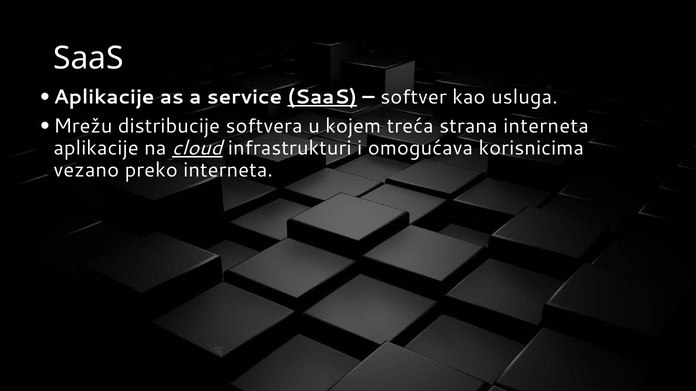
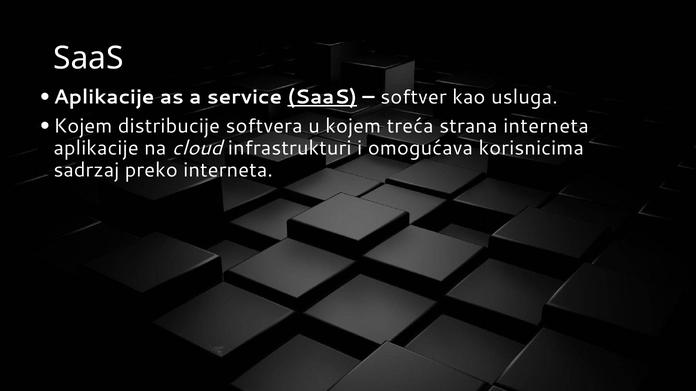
Mrežu: Mrežu -> Kojem (83, 126)
cloud underline: present -> none (197, 148)
vezano: vezano -> sadrzaj (86, 170)
